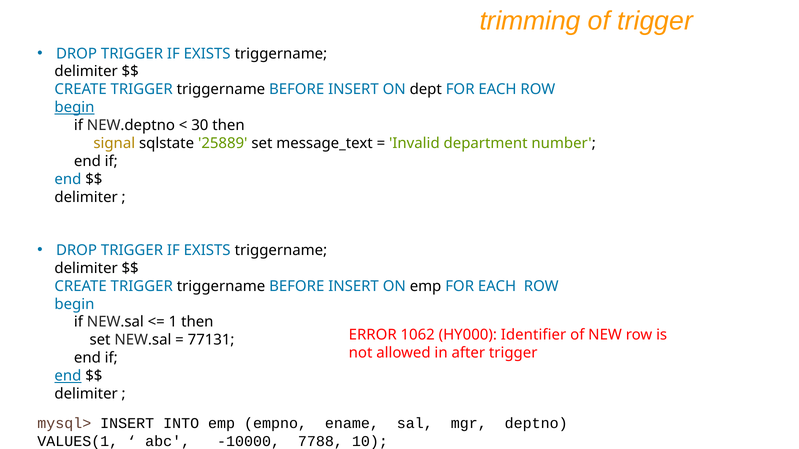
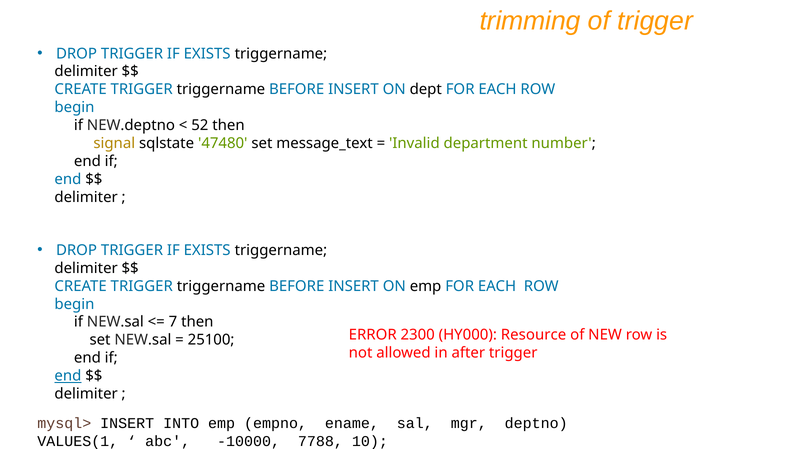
begin underline: present -> none (74, 108)
30: 30 -> 52 (200, 126)
25889: 25889 -> 47480 (223, 144)
1: 1 -> 7 (173, 322)
1062: 1062 -> 2300 (418, 335)
Identifier: Identifier -> Resource (534, 335)
77131: 77131 -> 25100 (211, 340)
